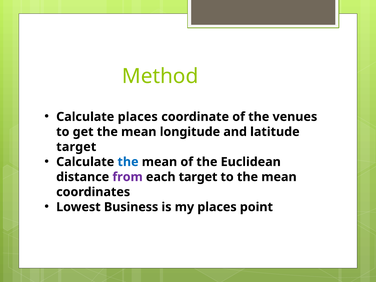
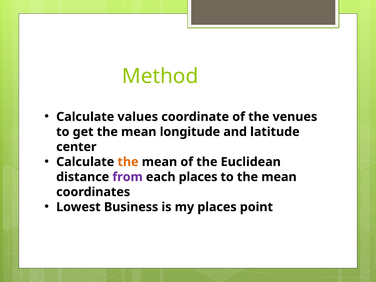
Calculate places: places -> values (138, 117)
target: target -> center (76, 147)
the colour: blue -> orange (128, 162)
each target: target -> places (198, 177)
